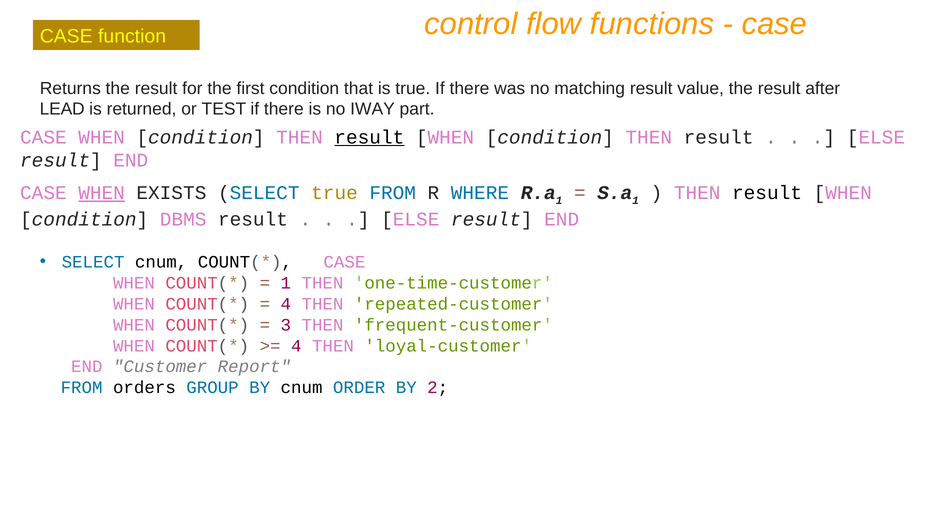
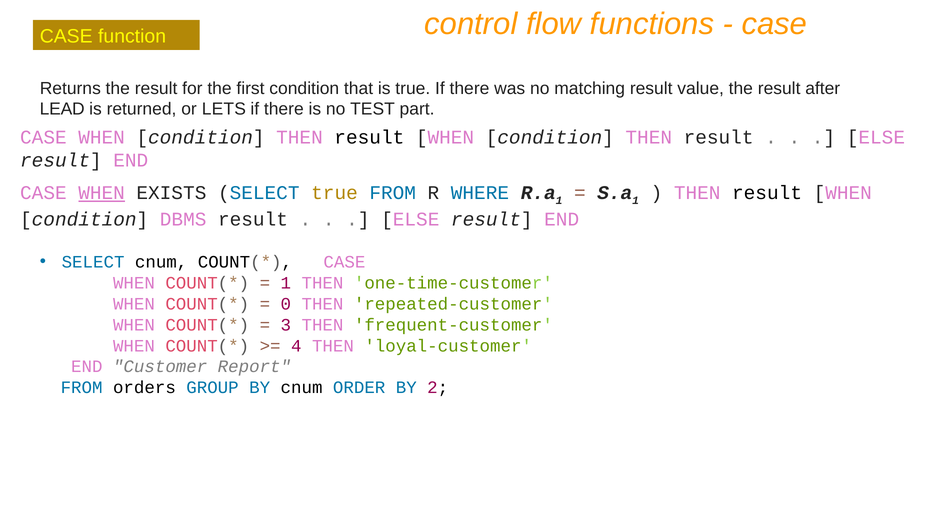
TEST: TEST -> LETS (224, 109)
IWAY: IWAY -> TEST (372, 109)
result underline: present -> none (369, 137)
4: 4 -> 0 (286, 304)
